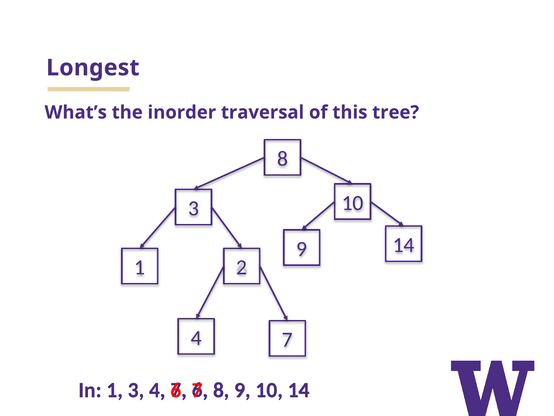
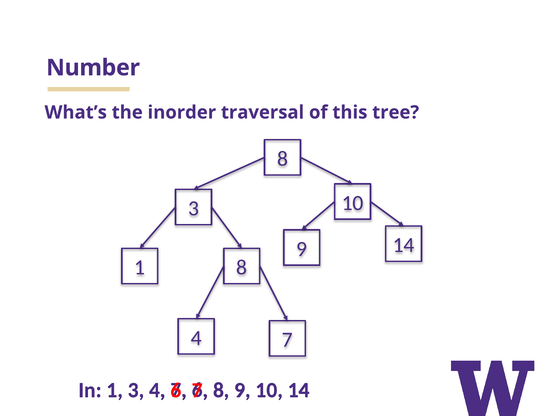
Longest: Longest -> Number (93, 68)
1 2: 2 -> 8 (242, 267)
